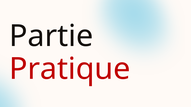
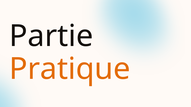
Pratique colour: red -> orange (70, 69)
